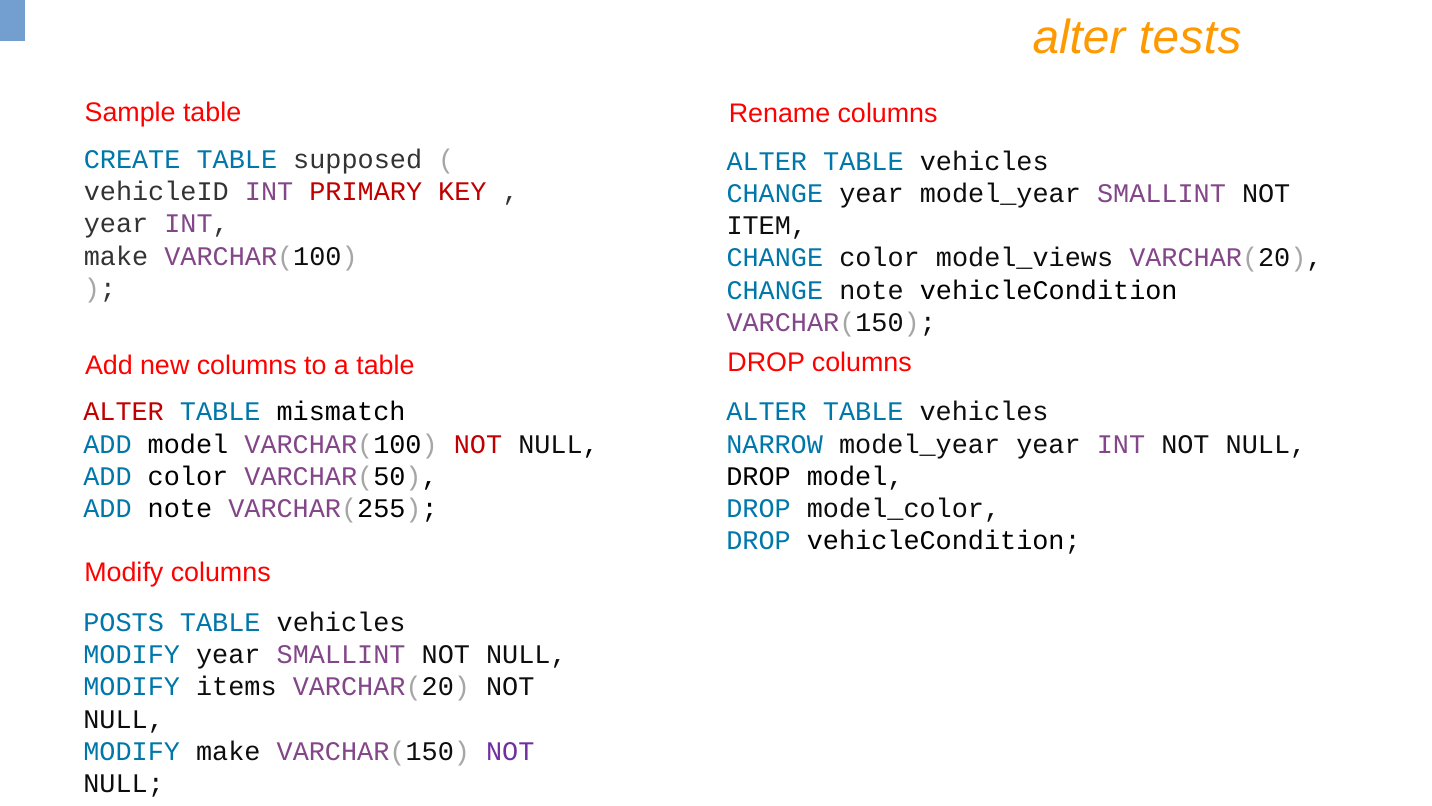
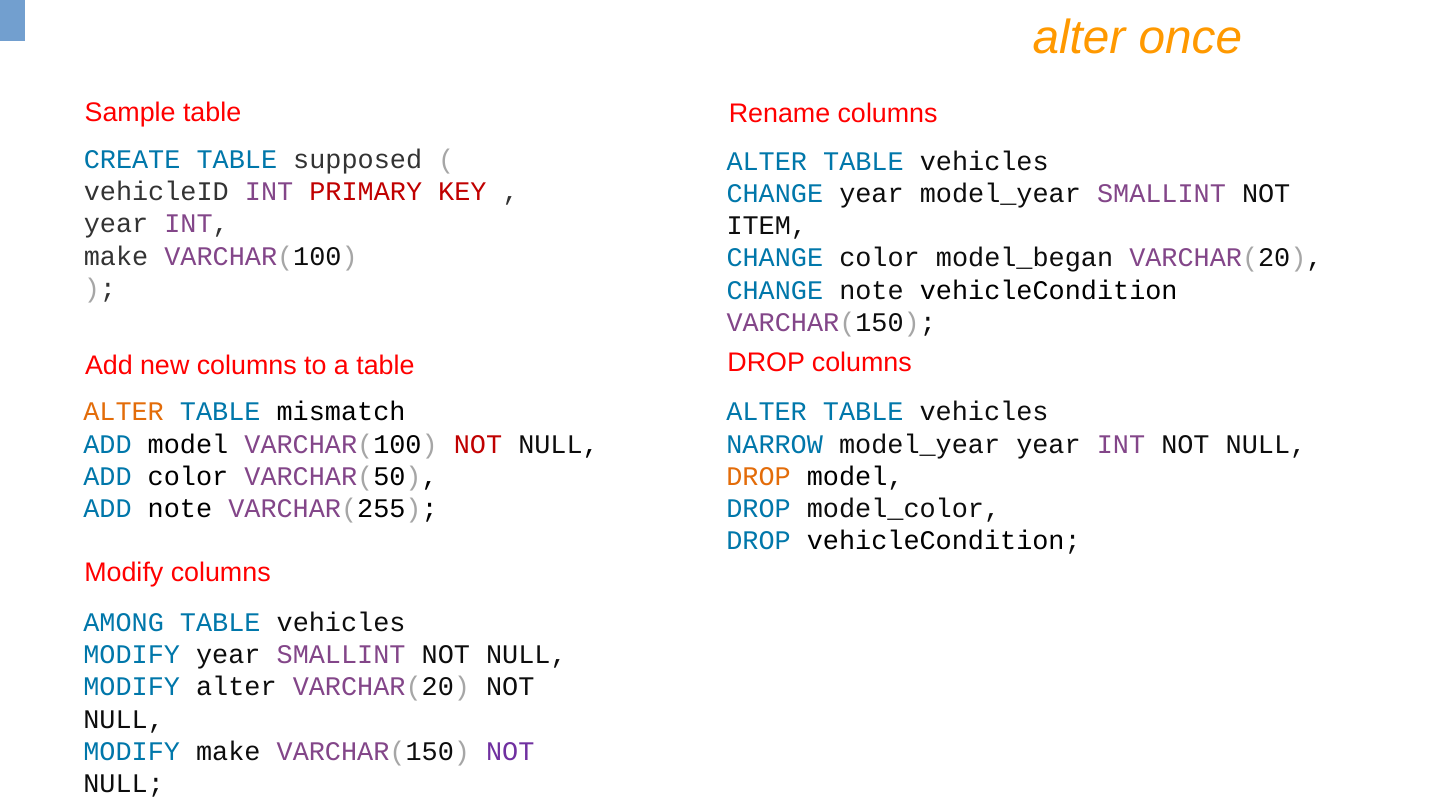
tests: tests -> once (1190, 37)
model_views: model_views -> model_began (1025, 258)
ALTER colour: red -> orange (124, 412)
DROP colour: black -> orange (759, 476)
POSTS: POSTS -> AMONG (124, 622)
MODIFY items: items -> alter (236, 686)
